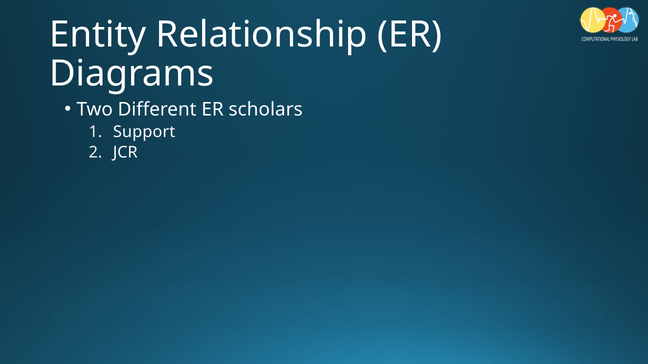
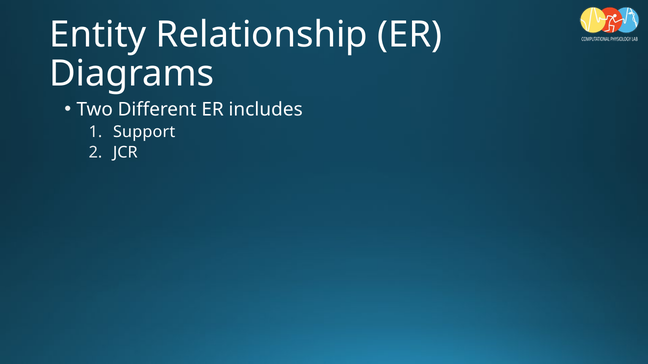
scholars: scholars -> includes (266, 110)
